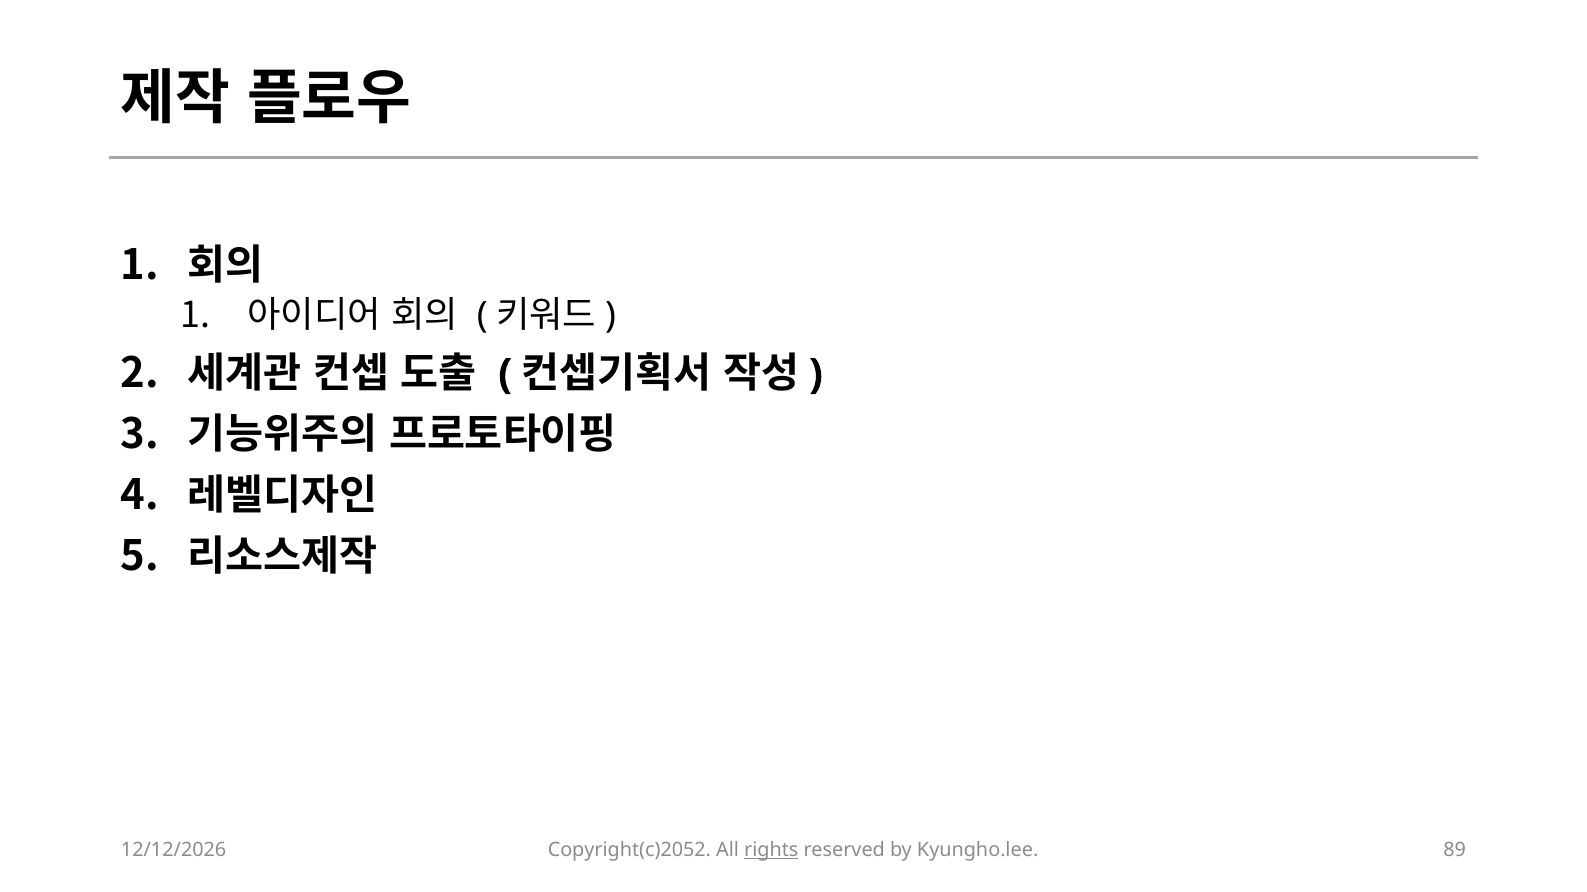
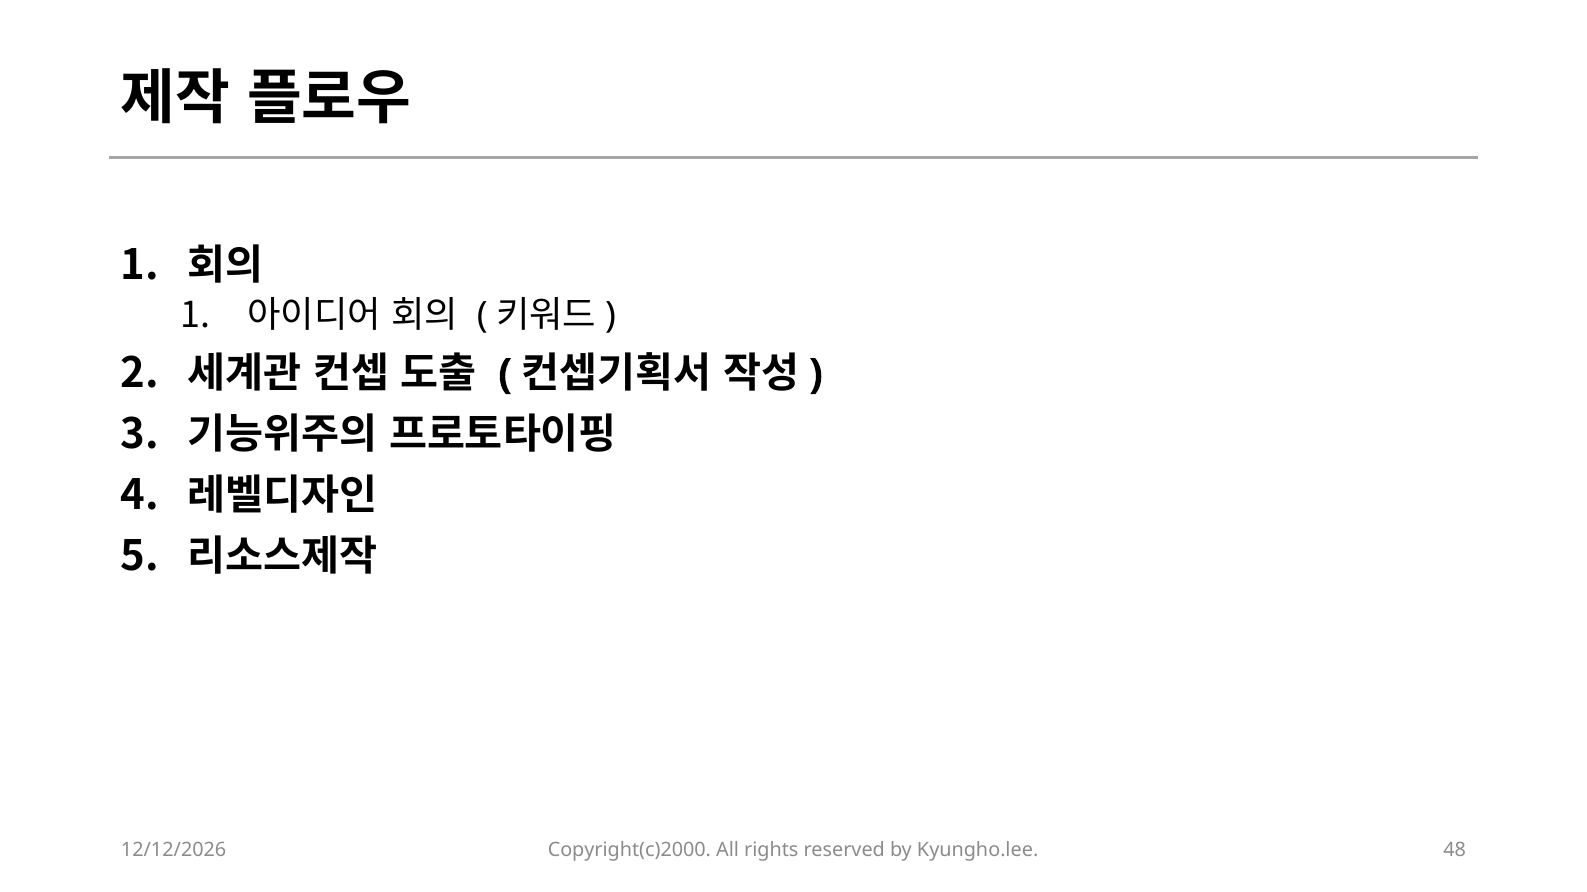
Copyright(c)2052: Copyright(c)2052 -> Copyright(c)2000 (629, 851)
rights underline: present -> none (771, 851)
89: 89 -> 48 (1455, 851)
